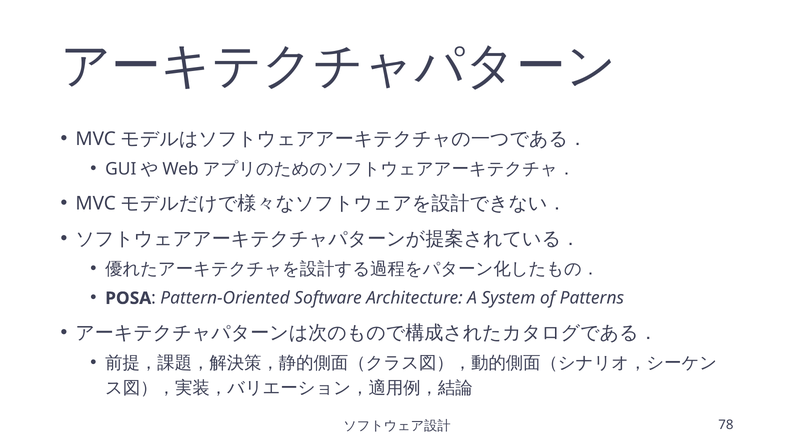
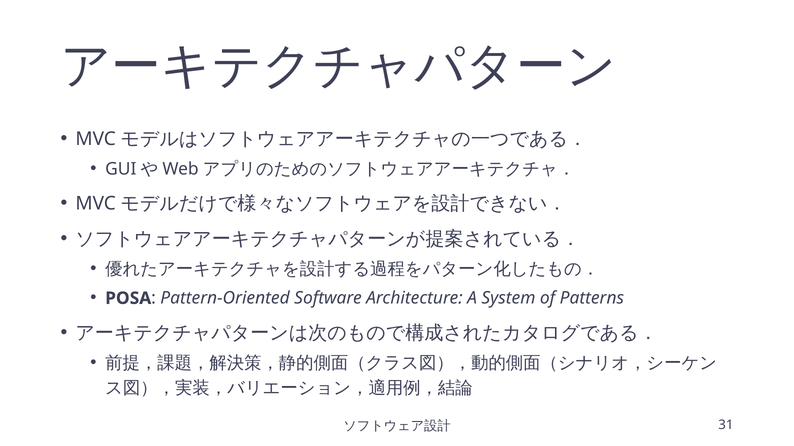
78: 78 -> 31 (726, 426)
